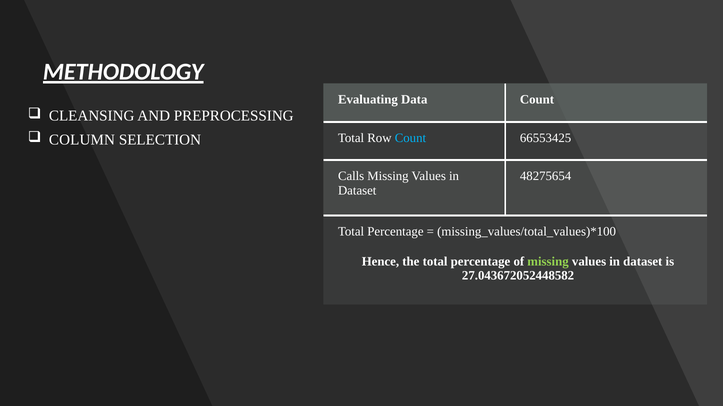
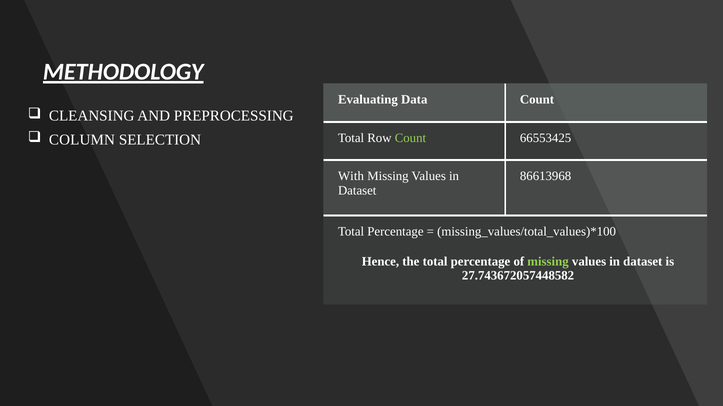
Count colour: light blue -> light green (410, 138)
Calls: Calls -> With (351, 177)
48275654: 48275654 -> 86613968 (546, 177)
27.043672052448582: 27.043672052448582 -> 27.743672057448582 (518, 276)
